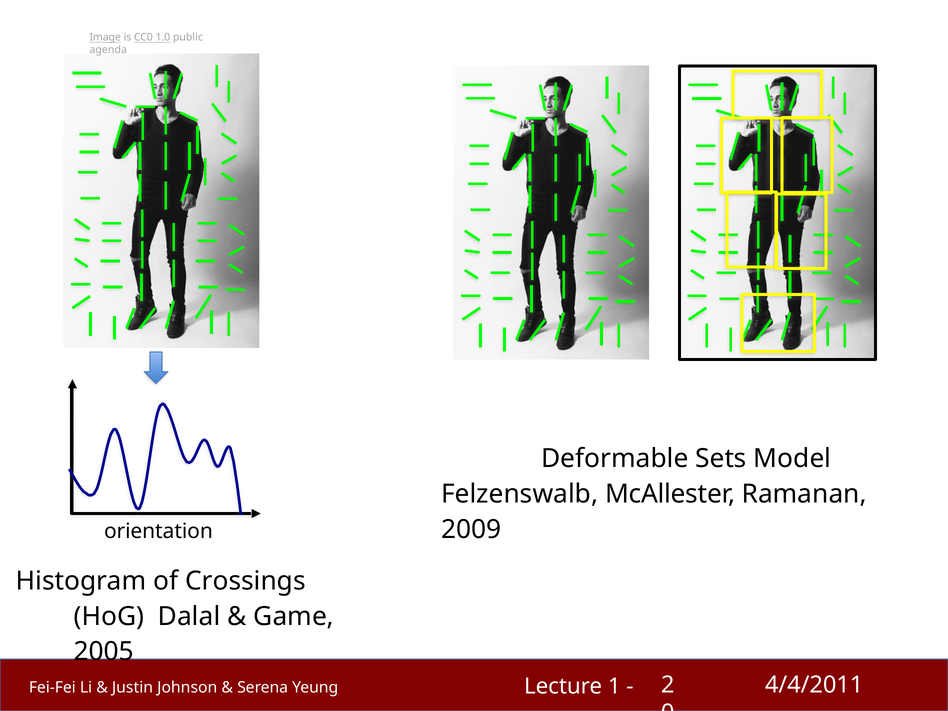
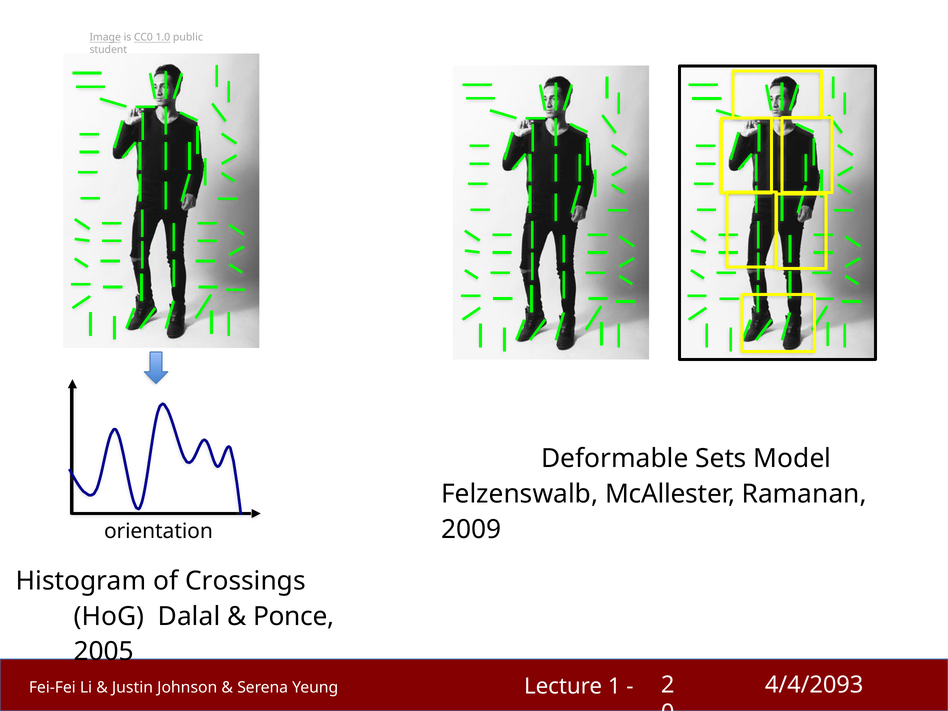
agenda: agenda -> student (108, 50)
Game: Game -> Ponce (294, 616)
4/4/2011: 4/4/2011 -> 4/4/2093 (814, 685)
